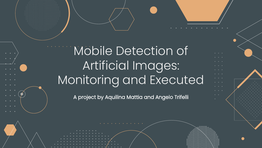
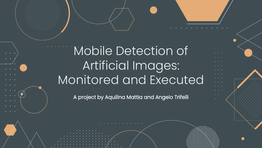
Monitoring: Monitoring -> Monitored (88, 80)
